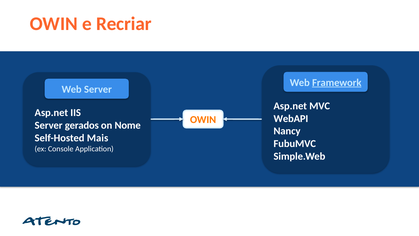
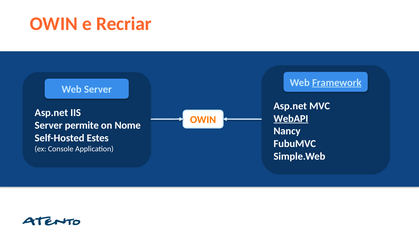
WebAPI underline: none -> present (291, 118)
gerados: gerados -> permite (82, 125)
Mais: Mais -> Estes (98, 138)
